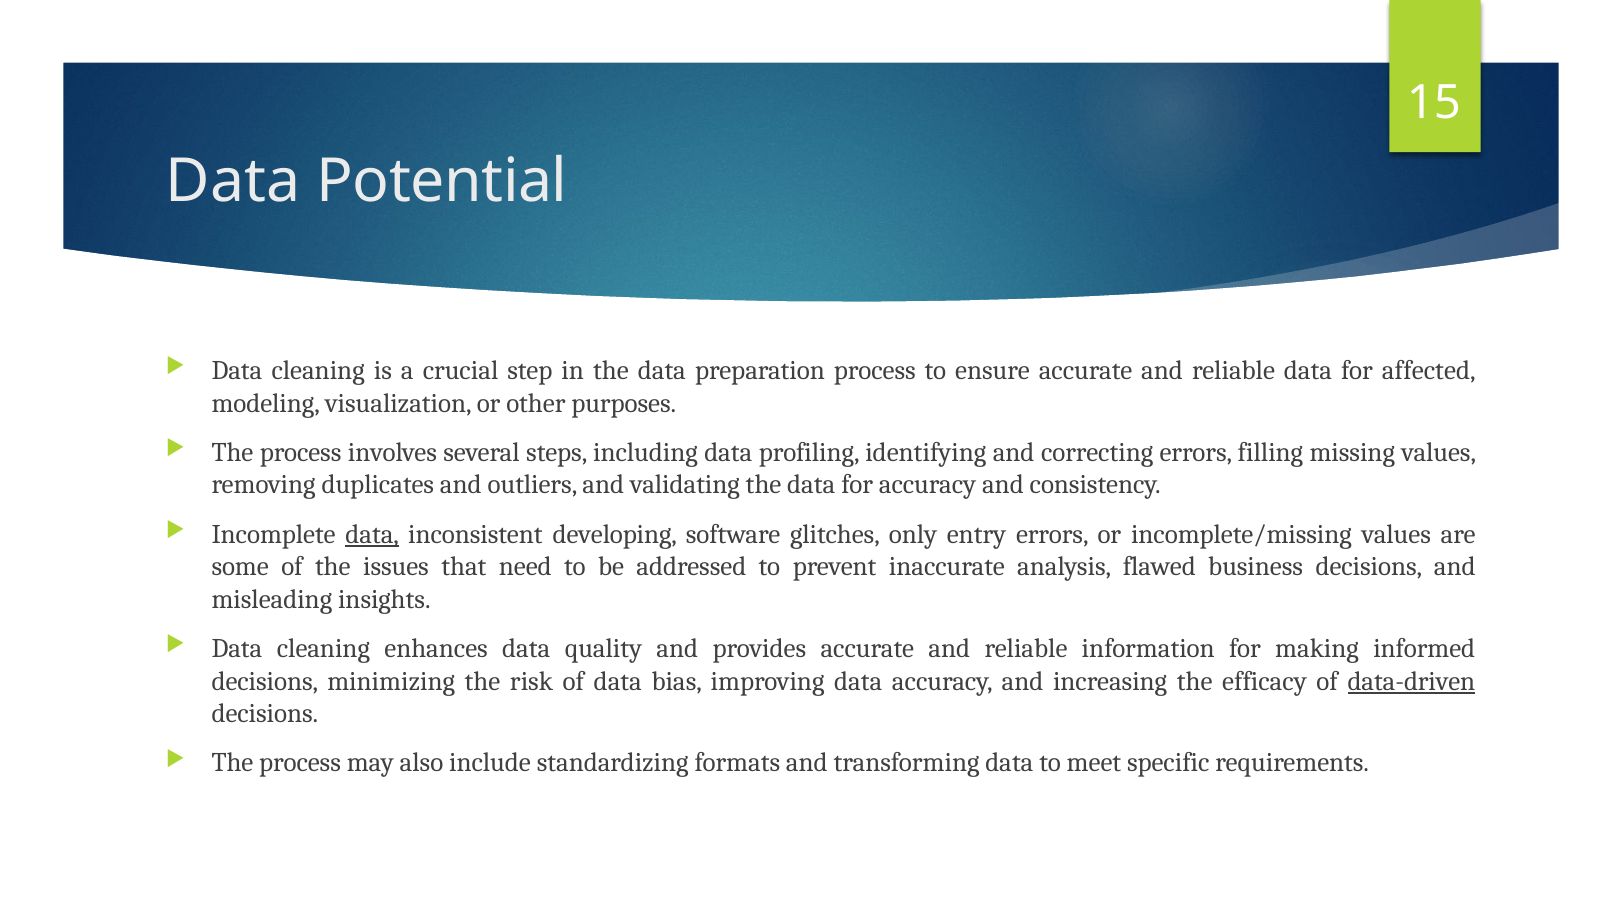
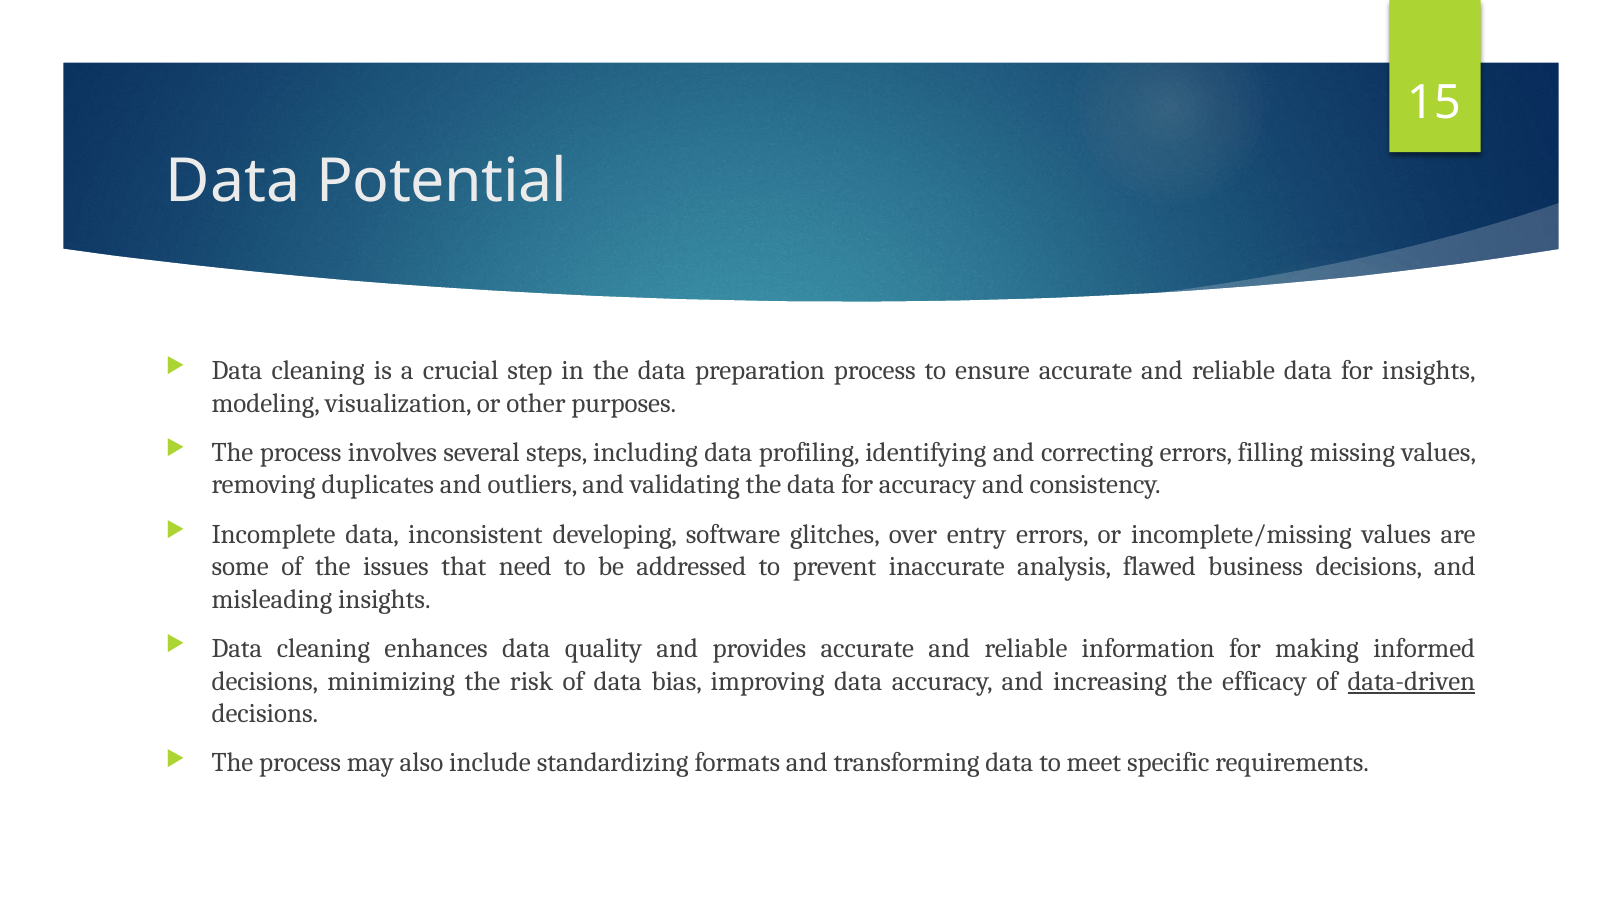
for affected: affected -> insights (1429, 371)
data underline: present -> none (372, 534)
only: only -> over (913, 534)
